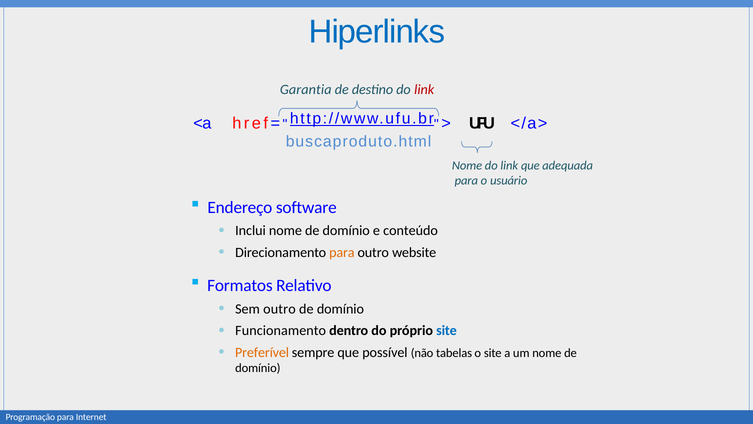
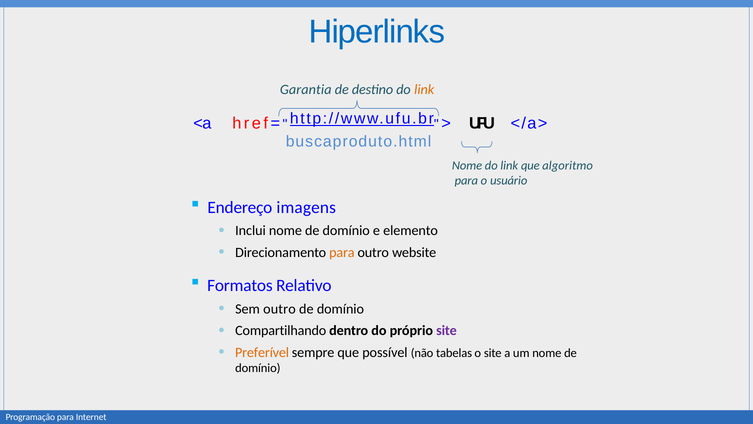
link colour: red -> orange (424, 90)
adequada: adequada -> algoritmo (568, 166)
software: software -> imagens (306, 207)
conteúdo: conteúdo -> elemento (411, 231)
Funcionamento: Funcionamento -> Compartilhando (281, 330)
site colour: blue -> purple (446, 330)
